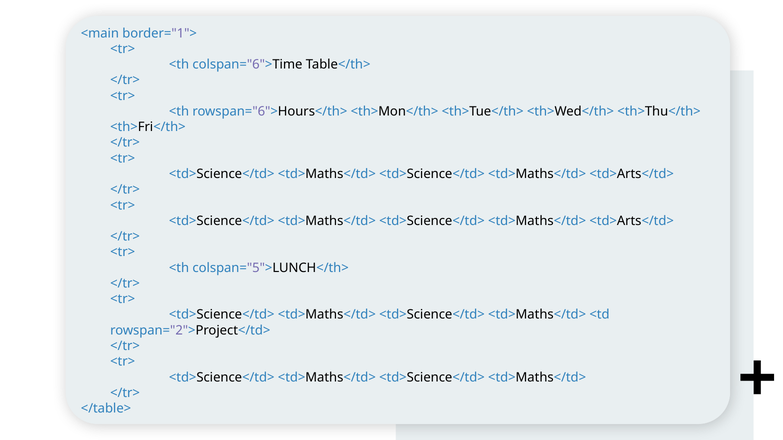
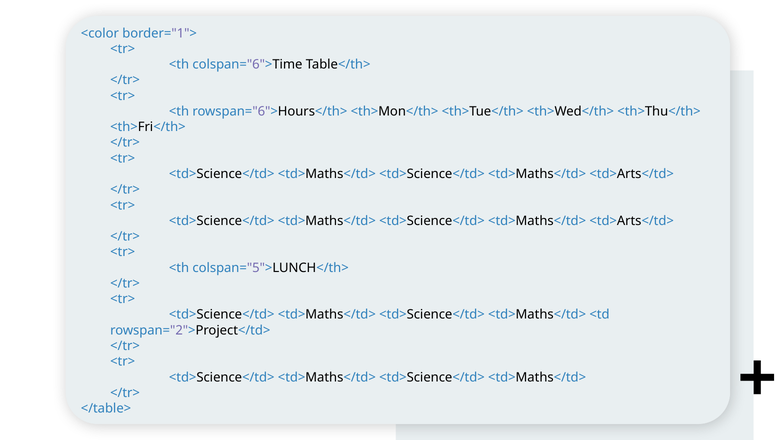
<main: <main -> <color (100, 33)
